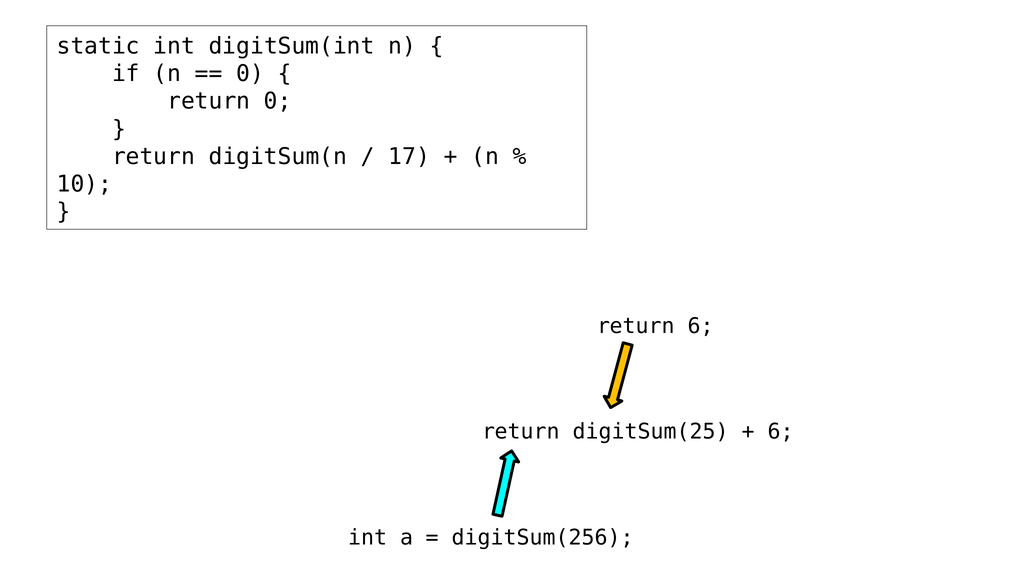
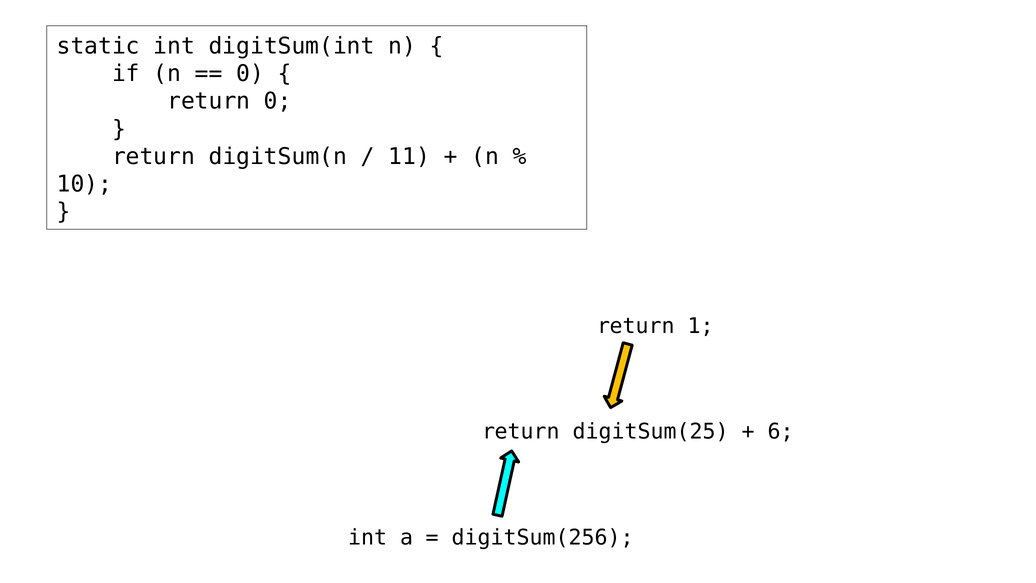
17: 17 -> 11 (409, 157)
return 6: 6 -> 1 (701, 326)
